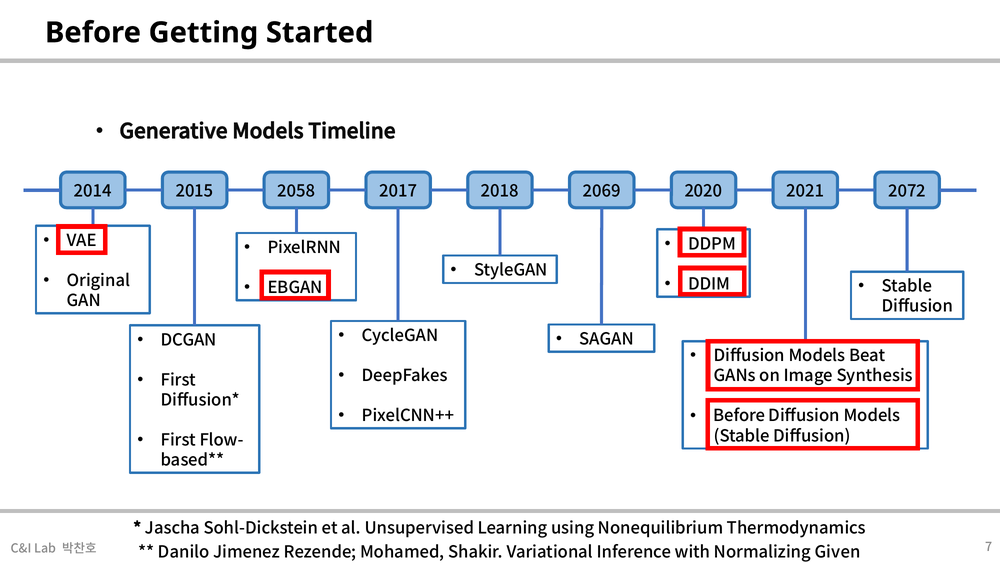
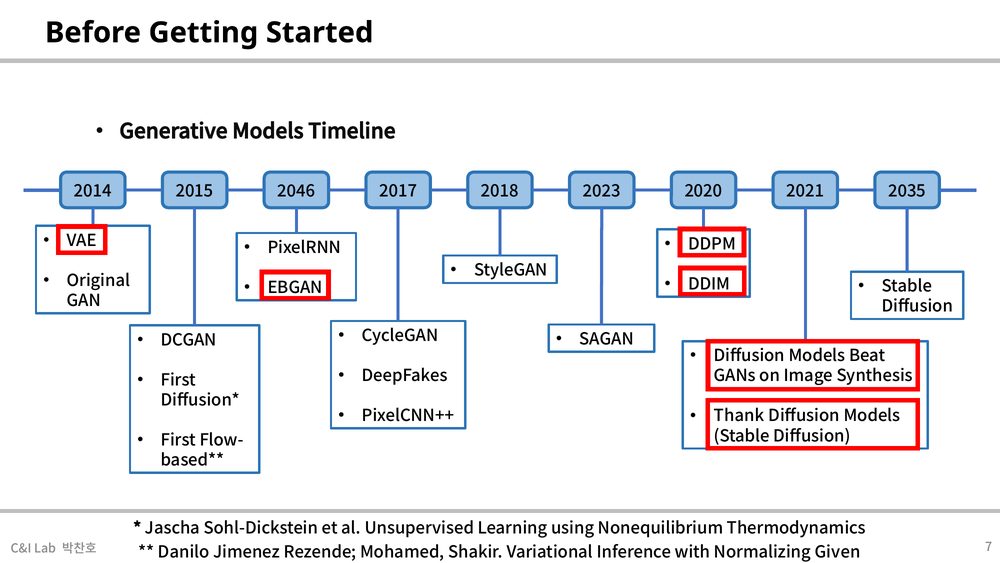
2058: 2058 -> 2046 (296, 191)
2069: 2069 -> 2023 (602, 191)
2072: 2072 -> 2035 (907, 191)
Before: Before -> Thank (739, 416)
